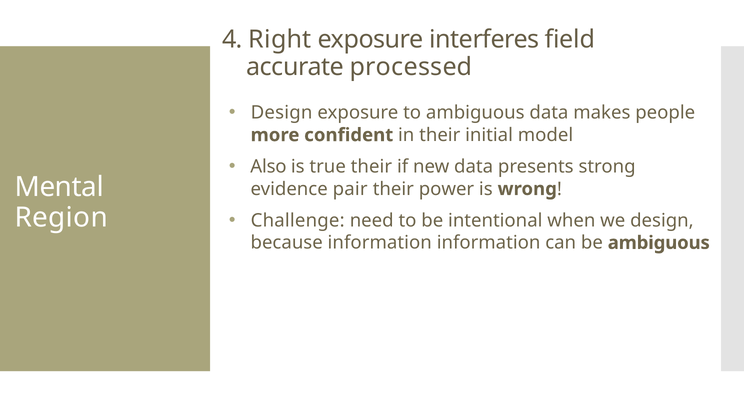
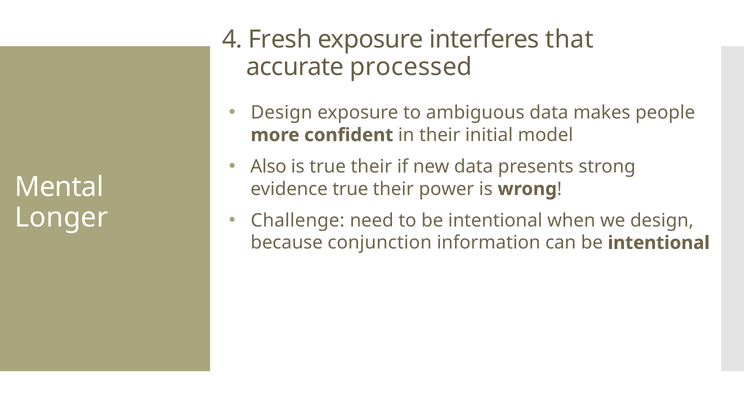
Right: Right -> Fresh (280, 40)
field: field -> that (570, 40)
evidence pair: pair -> true (350, 189)
Region: Region -> Longer (61, 218)
because information: information -> conjunction (380, 243)
can be ambiguous: ambiguous -> intentional (659, 243)
